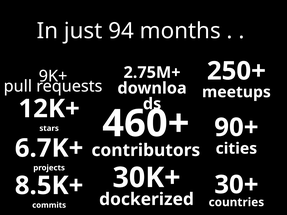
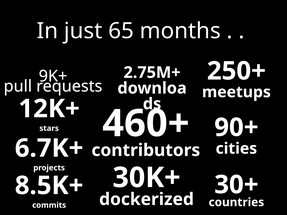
94: 94 -> 65 (121, 31)
